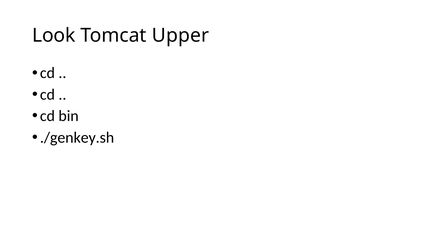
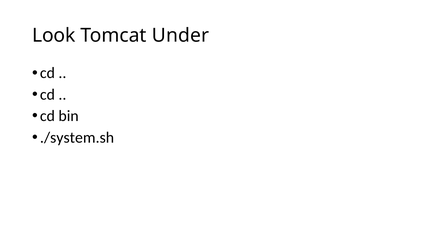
Upper: Upper -> Under (180, 35)
./genkey.sh: ./genkey.sh -> ./system.sh (77, 137)
